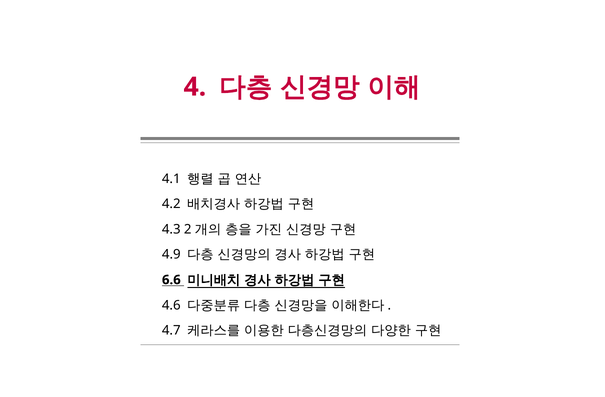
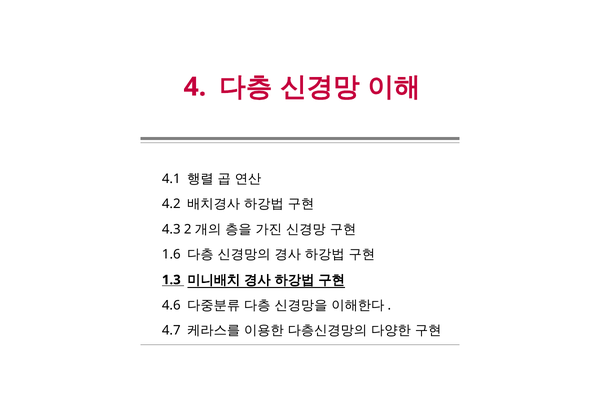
4.9: 4.9 -> 1.6 (171, 255)
6.6: 6.6 -> 1.3 (171, 280)
